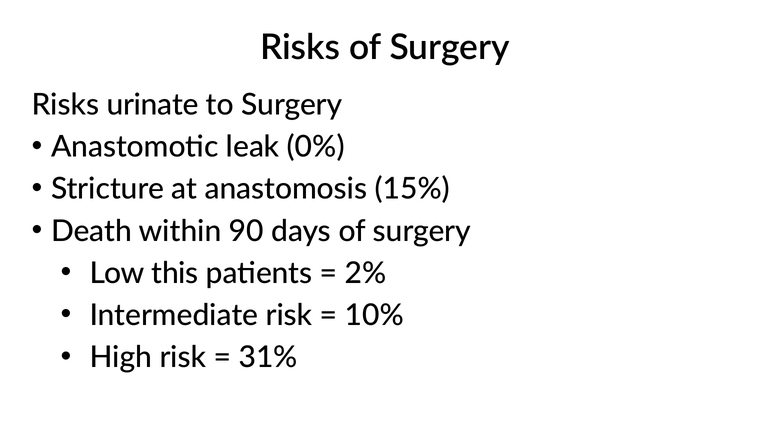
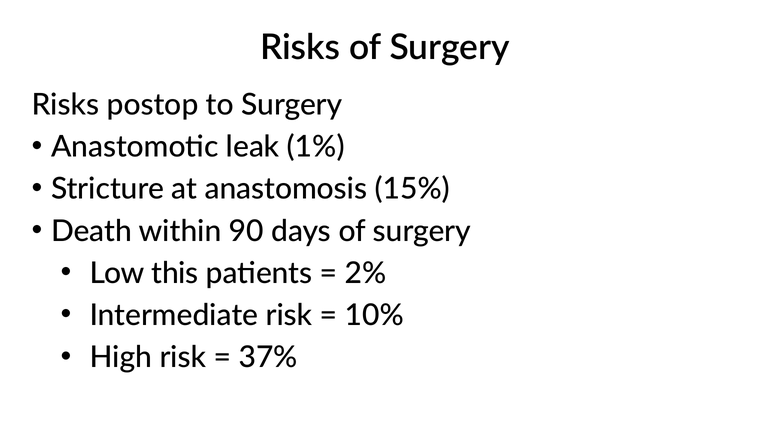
urinate: urinate -> postop (153, 105)
0%: 0% -> 1% (316, 147)
31%: 31% -> 37% (268, 357)
